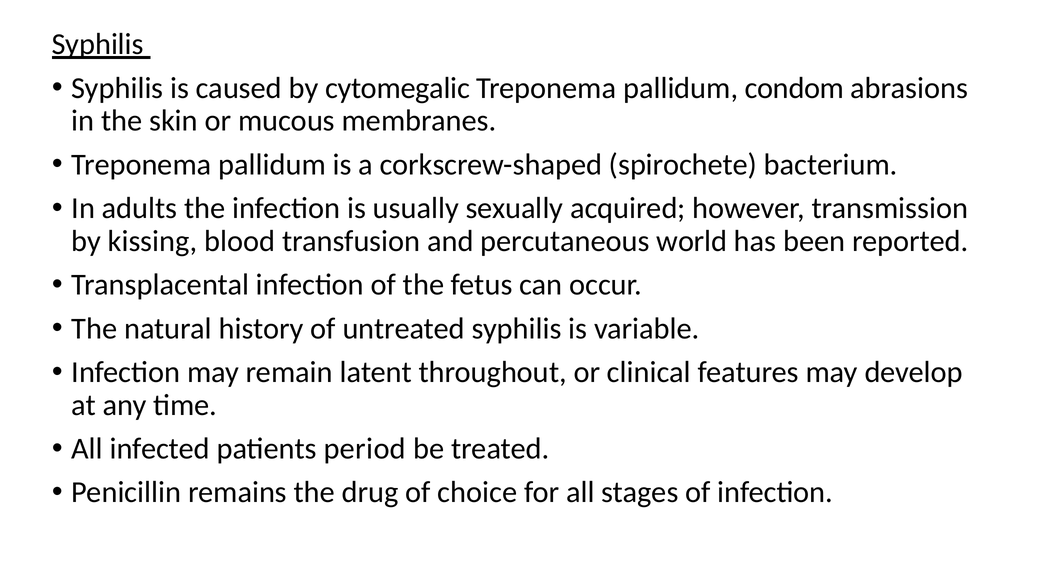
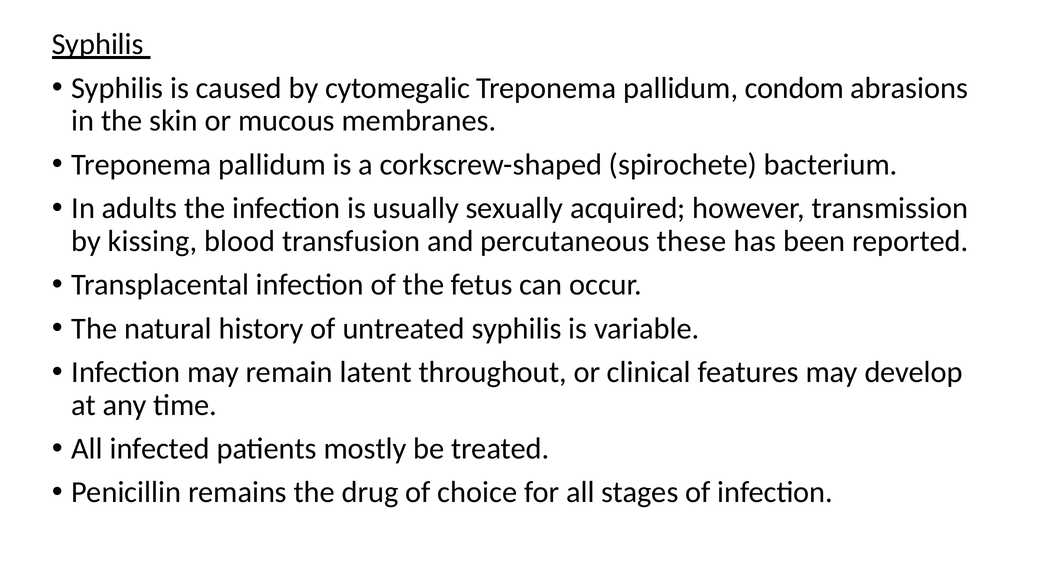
world: world -> these (692, 241)
period: period -> mostly (365, 448)
